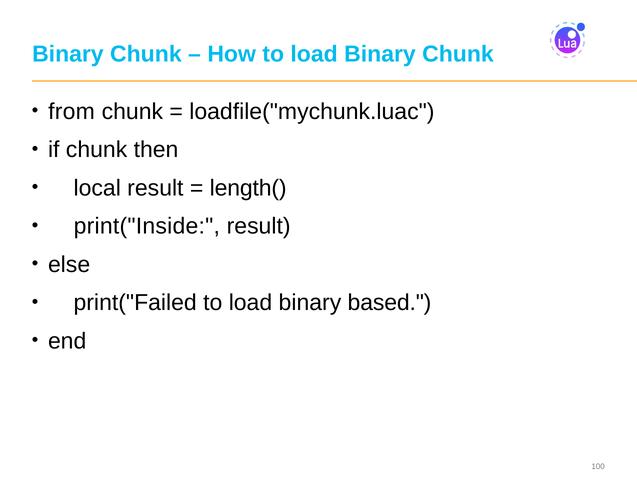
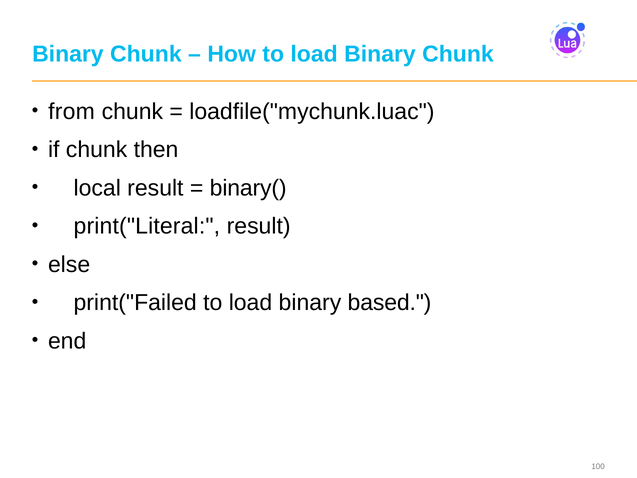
length(: length( -> binary( (248, 188)
print("Inside: print("Inside -> print("Literal (147, 226)
